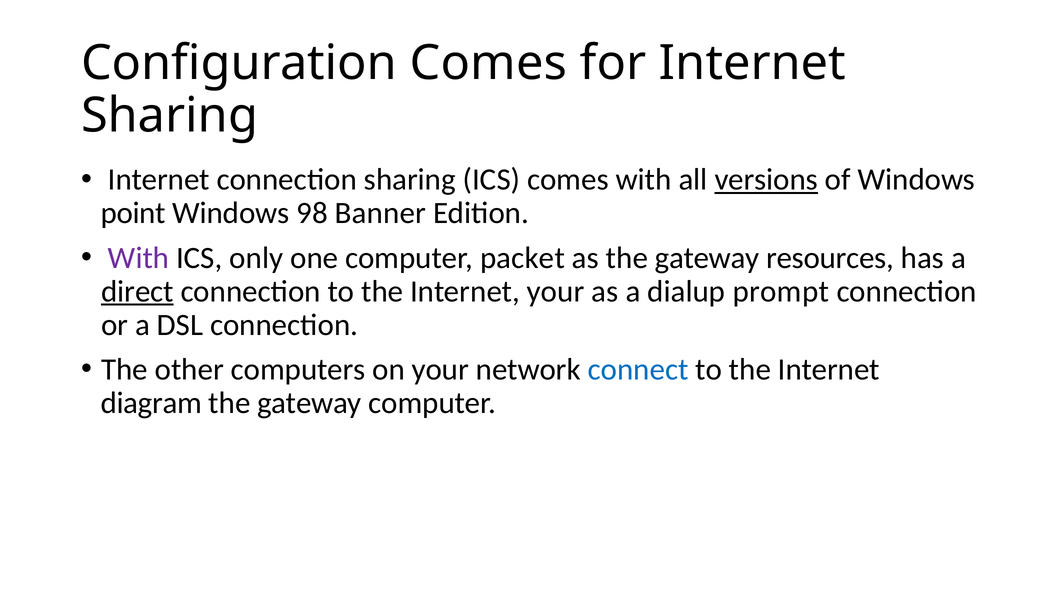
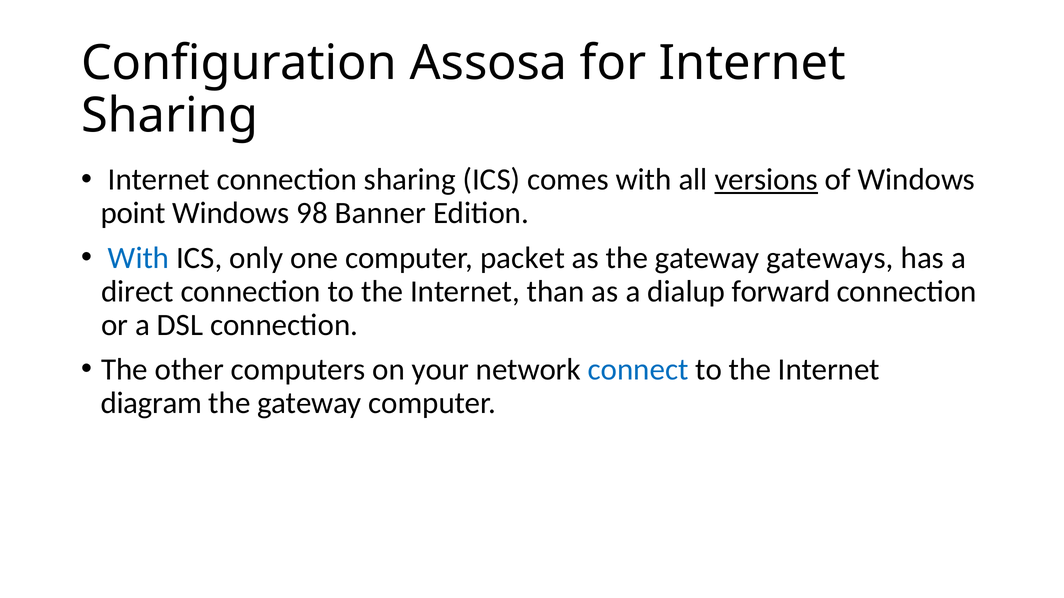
Configuration Comes: Comes -> Assosa (489, 63)
With colour: purple -> blue (139, 258)
resources: resources -> gateways (830, 258)
direct underline: present -> none (137, 292)
Internet your: your -> than (556, 292)
prompt: prompt -> forward (781, 292)
